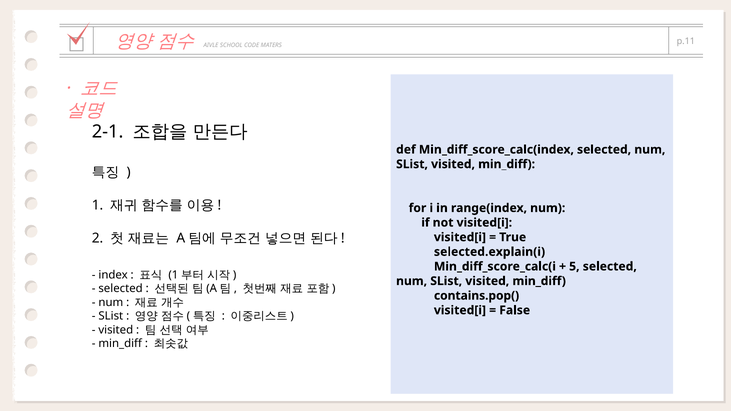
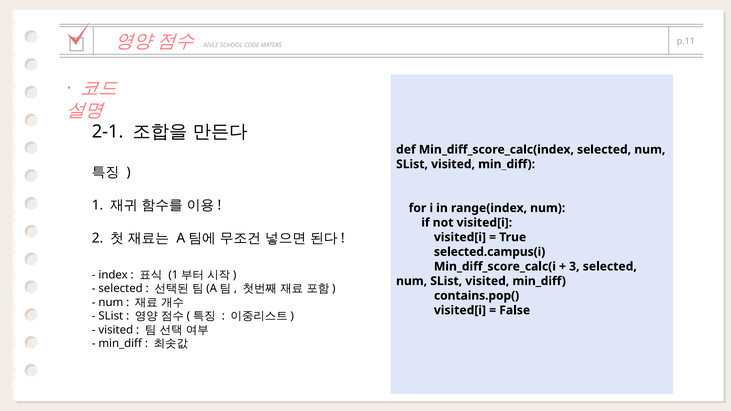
selected.explain(i: selected.explain(i -> selected.campus(i (490, 252)
5: 5 -> 3 (574, 267)
